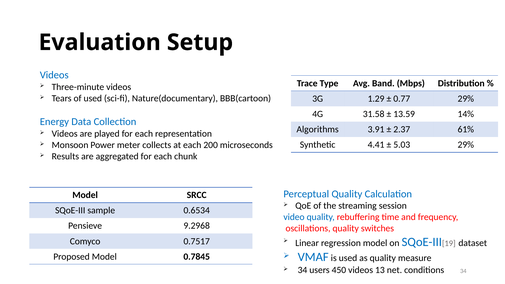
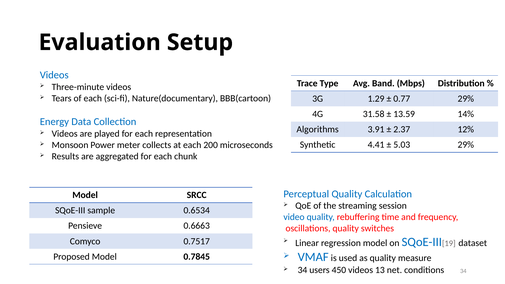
of used: used -> each (93, 98)
61%: 61% -> 12% (466, 129)
9.2968: 9.2968 -> 0.6663 (197, 226)
